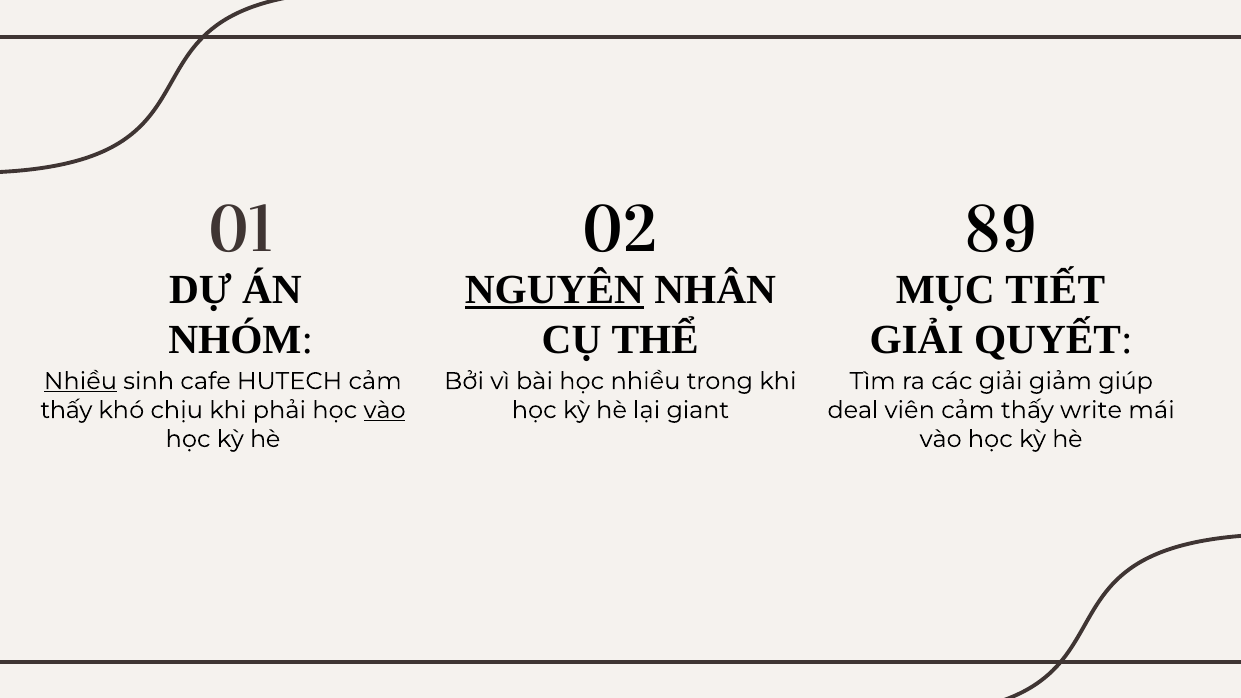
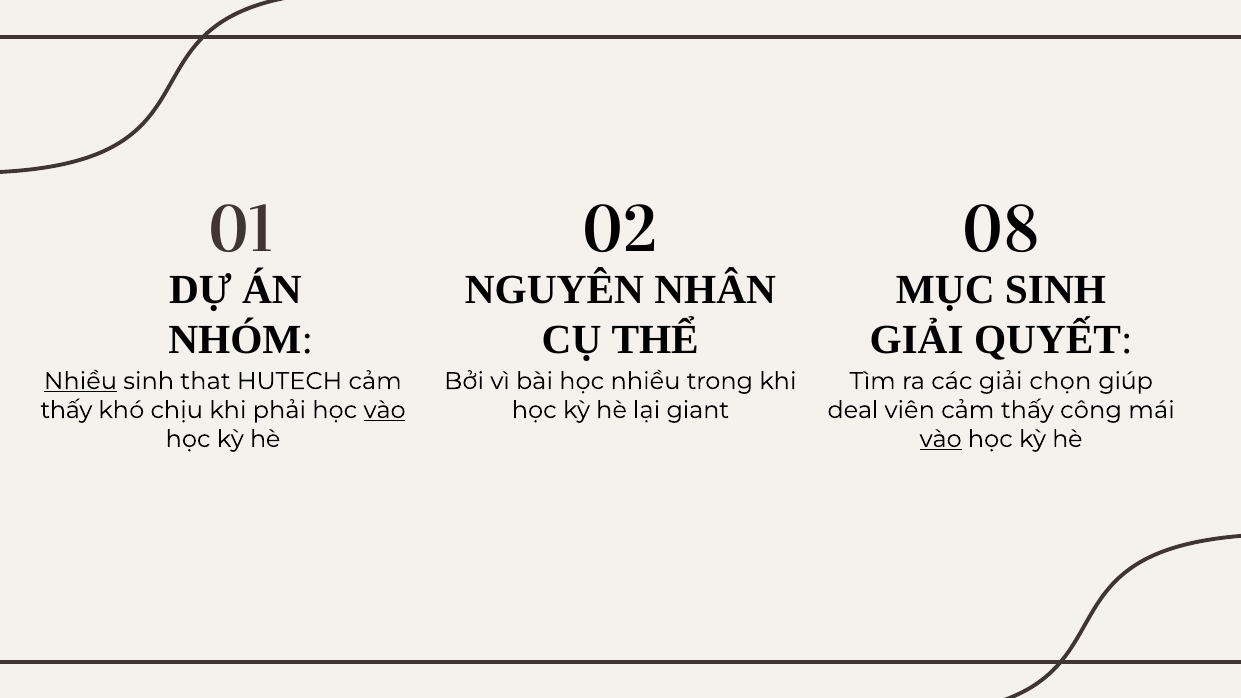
89: 89 -> 08 (1001, 230)
NGUYÊN underline: present -> none (554, 290)
MỤC TIẾT: TIẾT -> SINH (1055, 290)
cafe: cafe -> that (205, 381)
giảm: giảm -> chọn (1060, 381)
write: write -> công (1091, 410)
vào underline: none -> present (941, 439)
